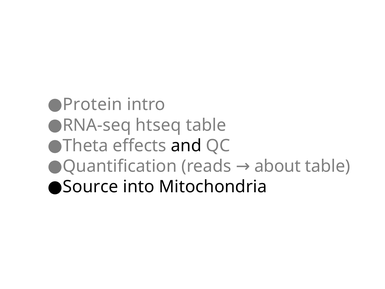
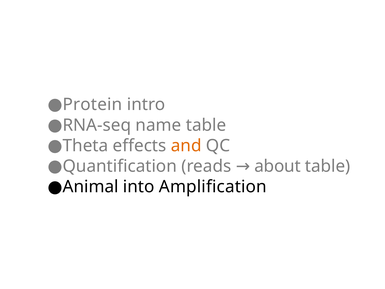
htseq: htseq -> name (158, 125)
and colour: black -> orange (186, 146)
Source: Source -> Animal (91, 187)
Mitochondria: Mitochondria -> Amplification (213, 187)
